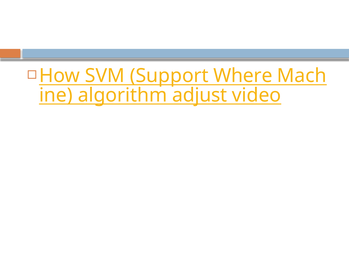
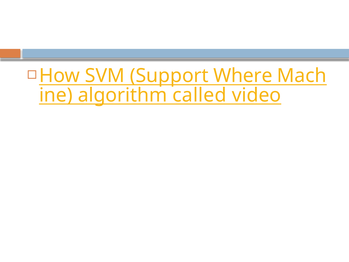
adjust: adjust -> called (199, 95)
